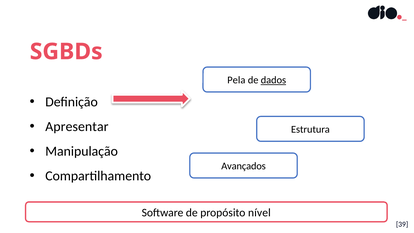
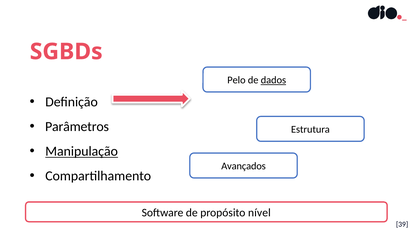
Pela: Pela -> Pelo (236, 80)
Apresentar: Apresentar -> Parâmetros (77, 127)
Manipulação underline: none -> present (82, 151)
